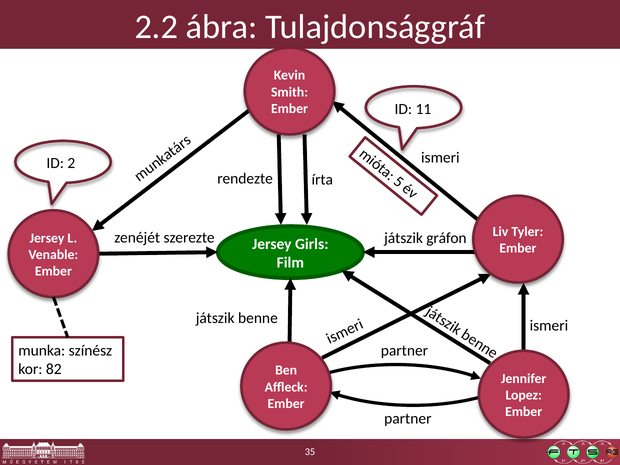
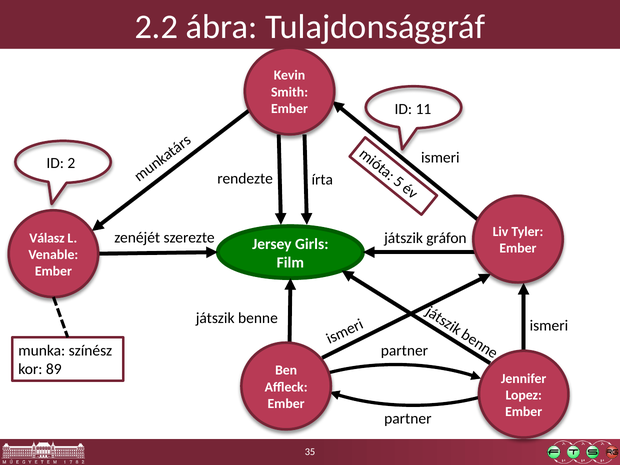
Jersey: Jersey -> Válasz (47, 238)
82: 82 -> 89 (54, 369)
